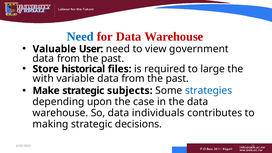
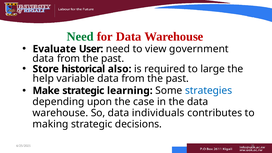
Need colour: blue -> green (80, 37)
Valuable: Valuable -> Evaluate (54, 49)
files: files -> also (120, 69)
with: with -> help (43, 79)
subjects: subjects -> learning (130, 91)
